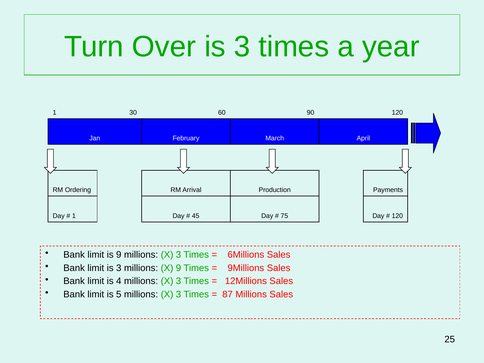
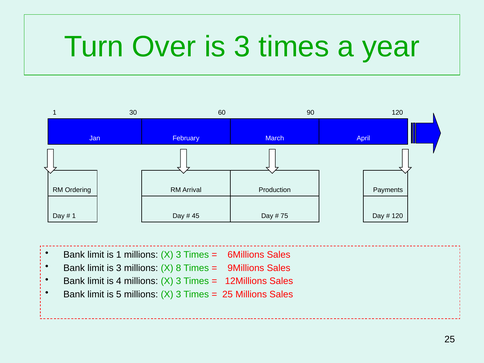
is 9: 9 -> 1 (119, 255)
X 9: 9 -> 8 (179, 268)
87: 87 -> 25 (228, 294)
